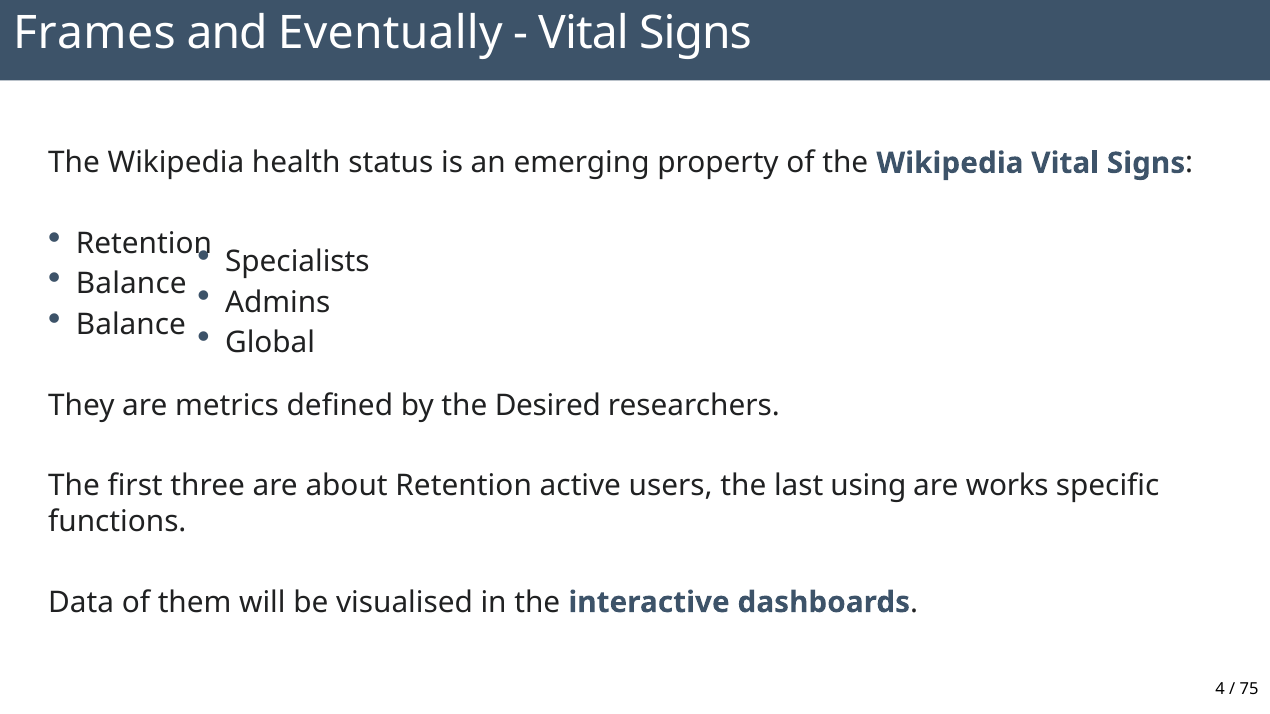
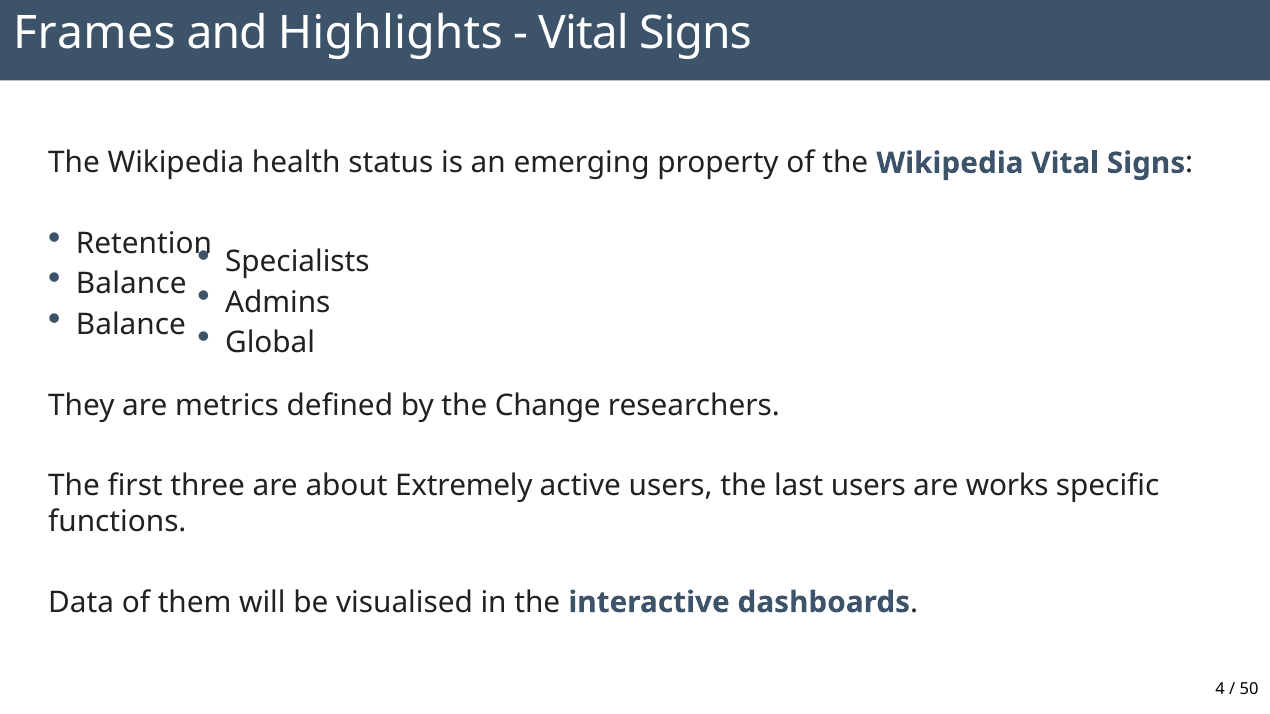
Eventually: Eventually -> Highlights (390, 34)
Desired: Desired -> Change (548, 405)
about Retention: Retention -> Extremely (464, 486)
last using: using -> users (868, 486)
75: 75 -> 50 (1249, 689)
